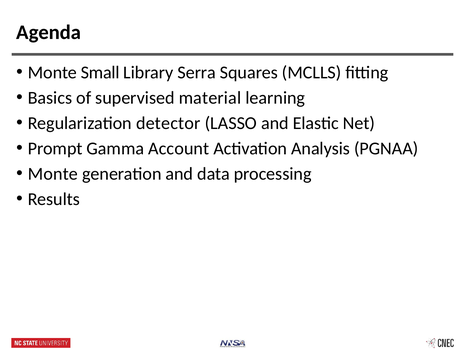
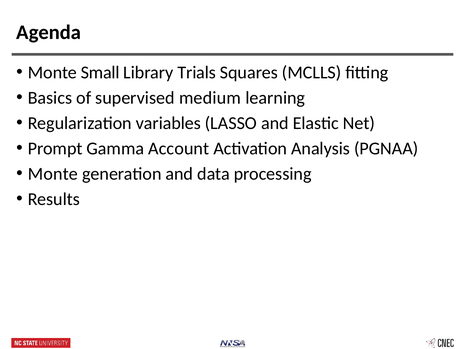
Serra: Serra -> Trials (197, 73)
material: material -> medium (210, 98)
detector: detector -> variables (168, 123)
